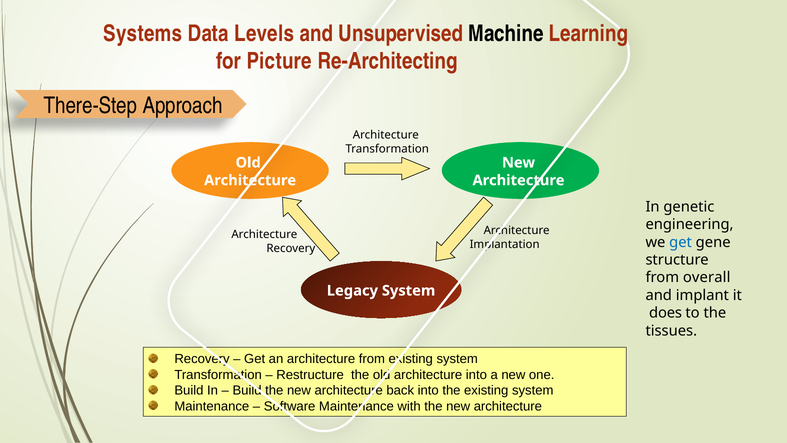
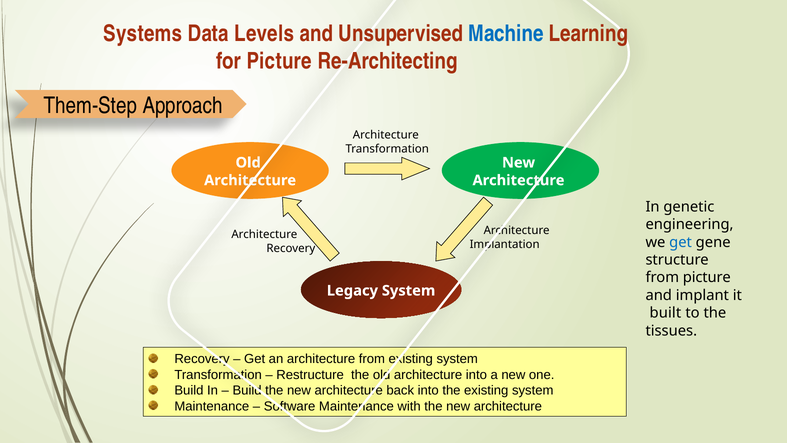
Machine colour: black -> blue (506, 34)
There-Step: There-Step -> Them-Step (90, 106)
from overall: overall -> picture (707, 277)
does: does -> built (665, 313)
